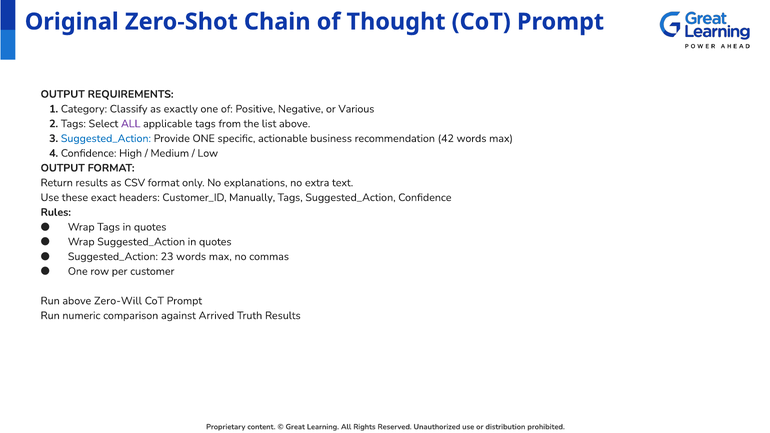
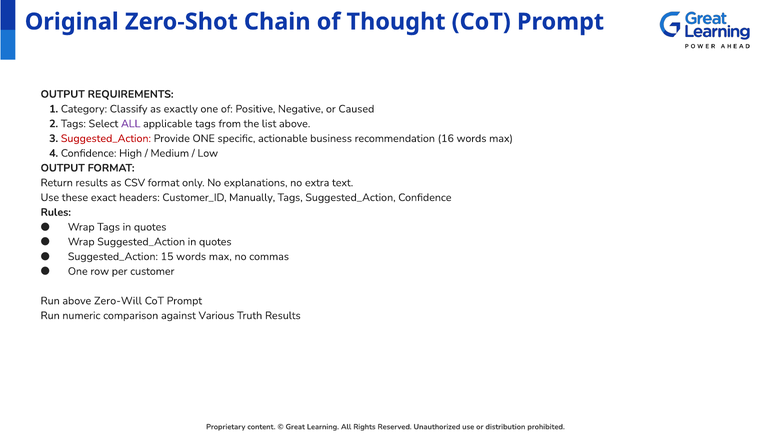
Various: Various -> Caused (356, 109)
Suggested_Action colour: blue -> red (106, 138)
42: 42 -> 16 (446, 138)
23: 23 -> 15 (167, 257)
Arrived: Arrived -> Various (217, 316)
